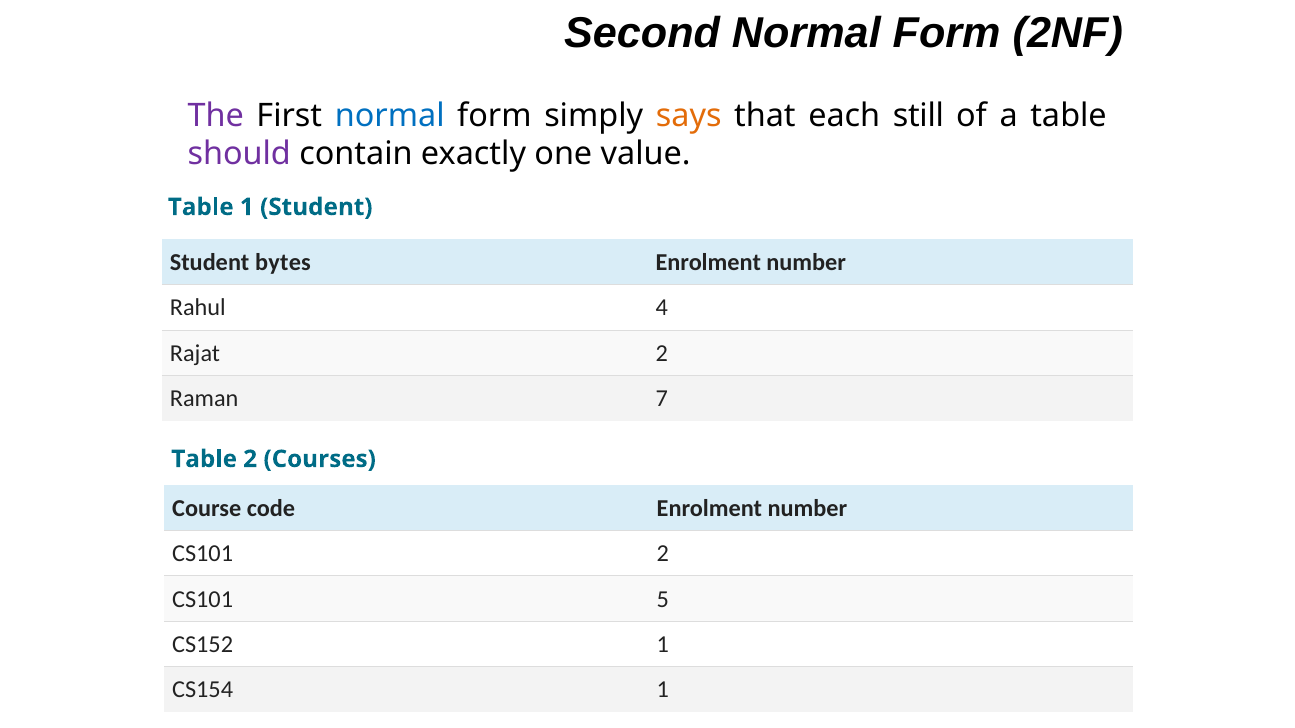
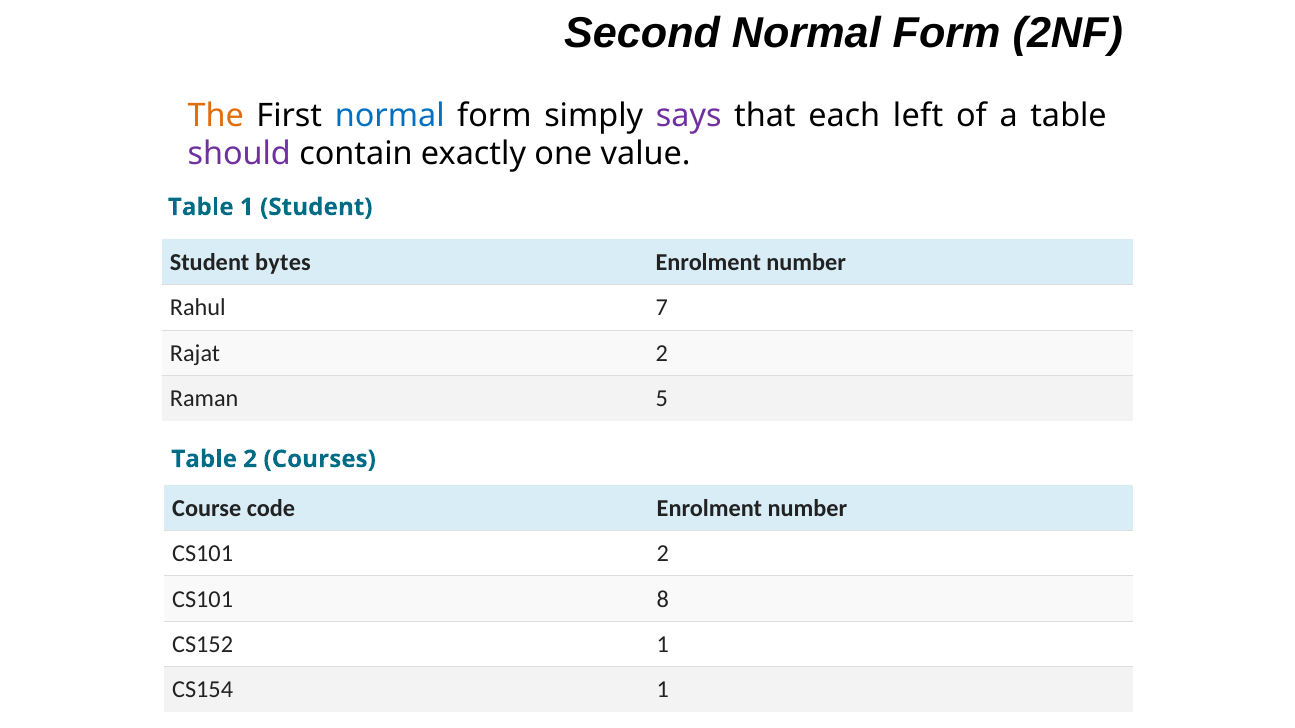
The colour: purple -> orange (216, 115)
says colour: orange -> purple (689, 115)
still: still -> left (918, 115)
4: 4 -> 7 (662, 308)
7: 7 -> 5 (662, 399)
5: 5 -> 8 (663, 600)
